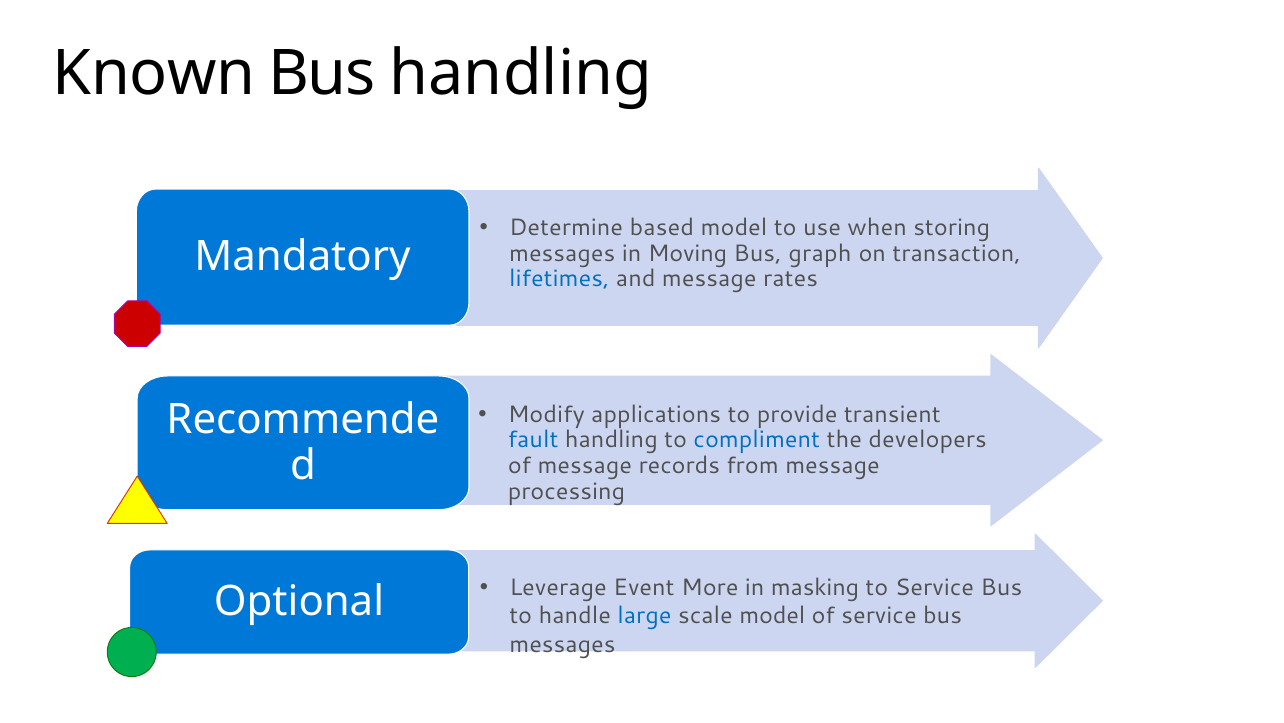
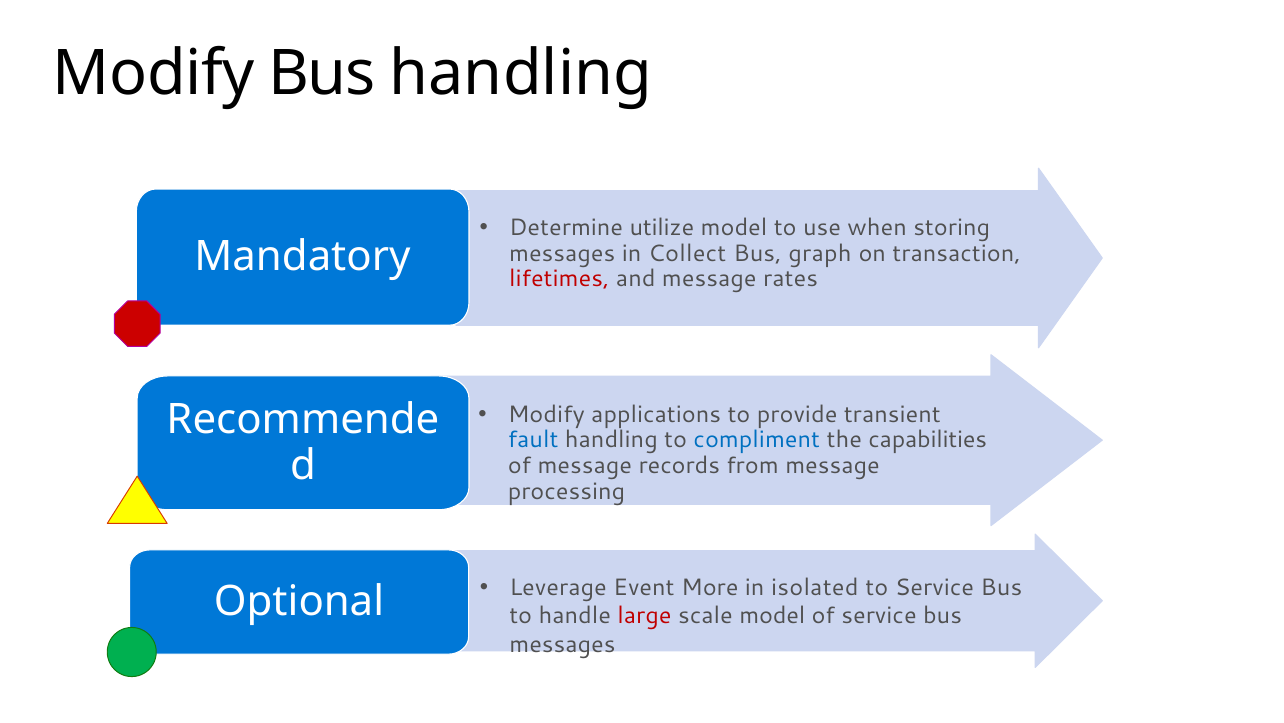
Known: Known -> Modify (154, 74)
based: based -> utilize (662, 228)
Moving: Moving -> Collect (687, 253)
lifetimes colour: blue -> red (559, 279)
developers: developers -> capabilities (928, 440)
masking: masking -> isolated (815, 587)
large colour: blue -> red (645, 615)
